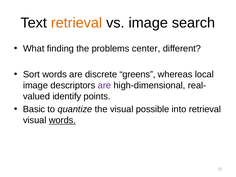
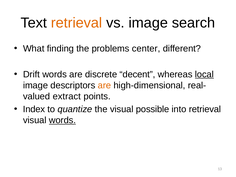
Sort: Sort -> Drift (31, 74)
greens: greens -> decent (138, 74)
local underline: none -> present (204, 74)
are colour: purple -> orange (104, 85)
identify: identify -> extract (67, 96)
Basic: Basic -> Index (34, 109)
